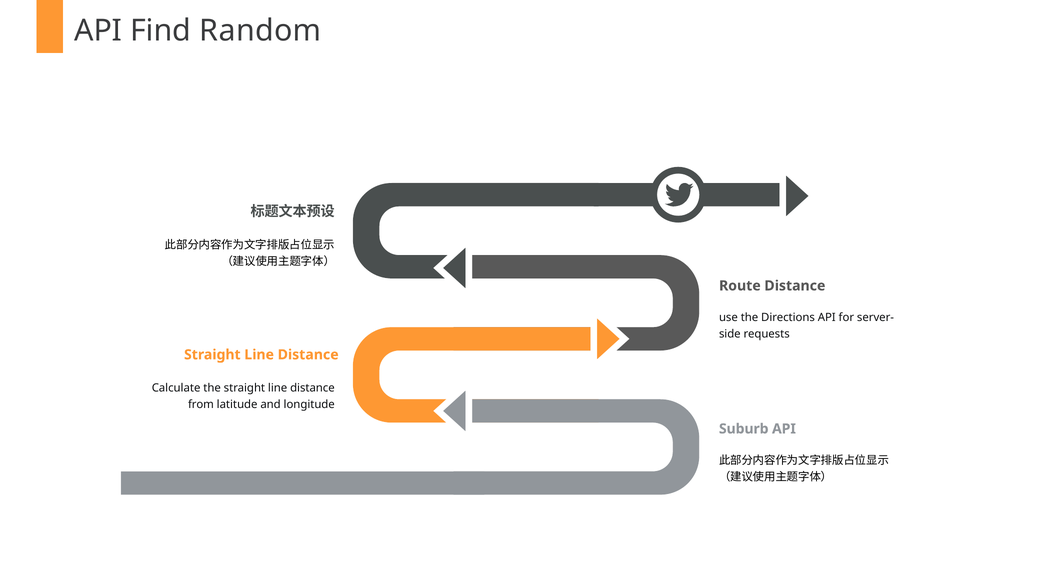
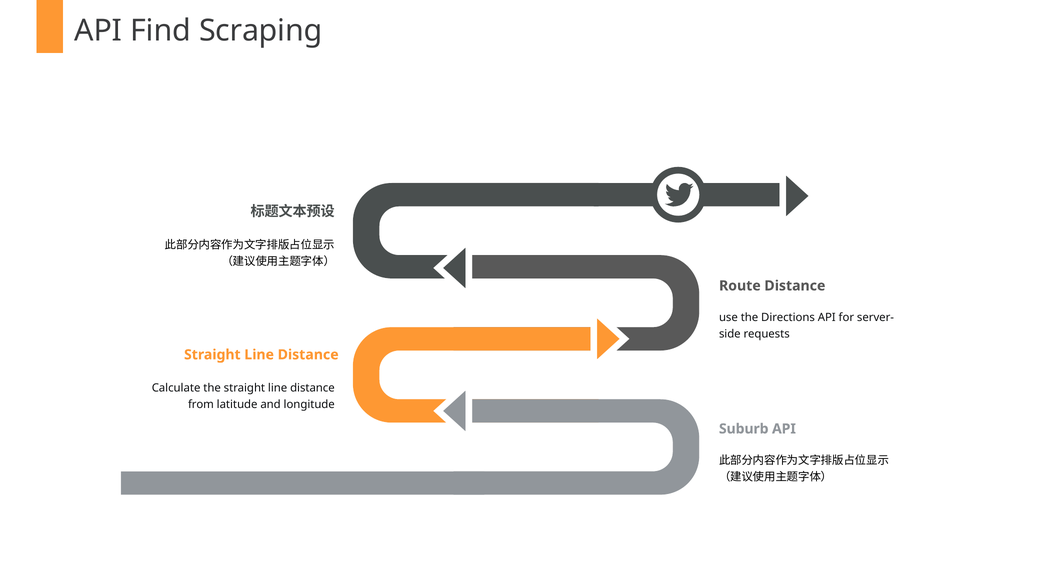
Random: Random -> Scraping (261, 31)
